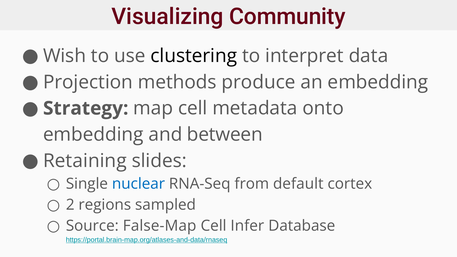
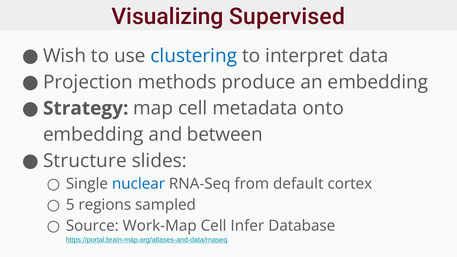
Community: Community -> Supervised (287, 17)
clustering colour: black -> blue (194, 56)
Retaining: Retaining -> Structure (85, 161)
2: 2 -> 5 (70, 205)
False-Map: False-Map -> Work-Map (160, 226)
